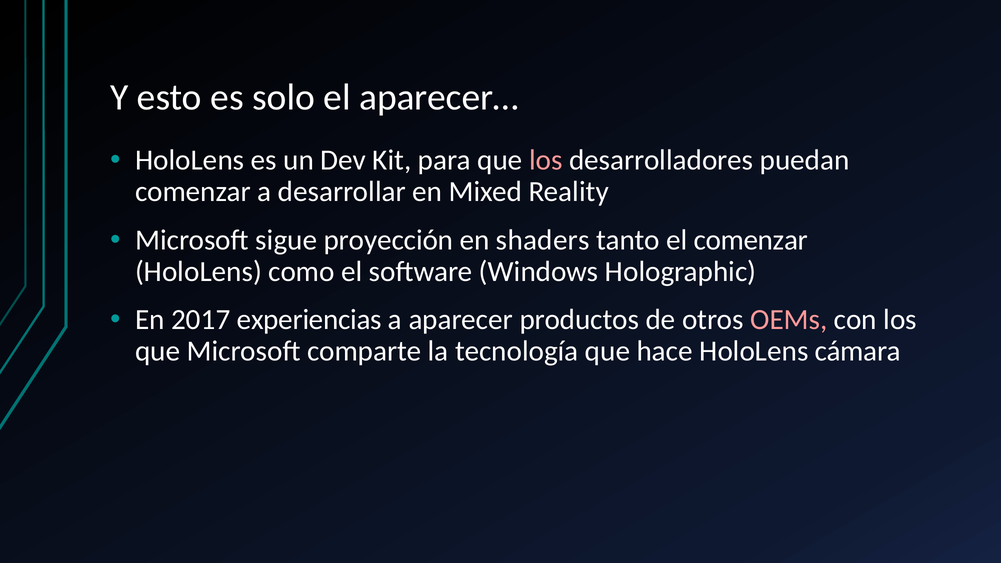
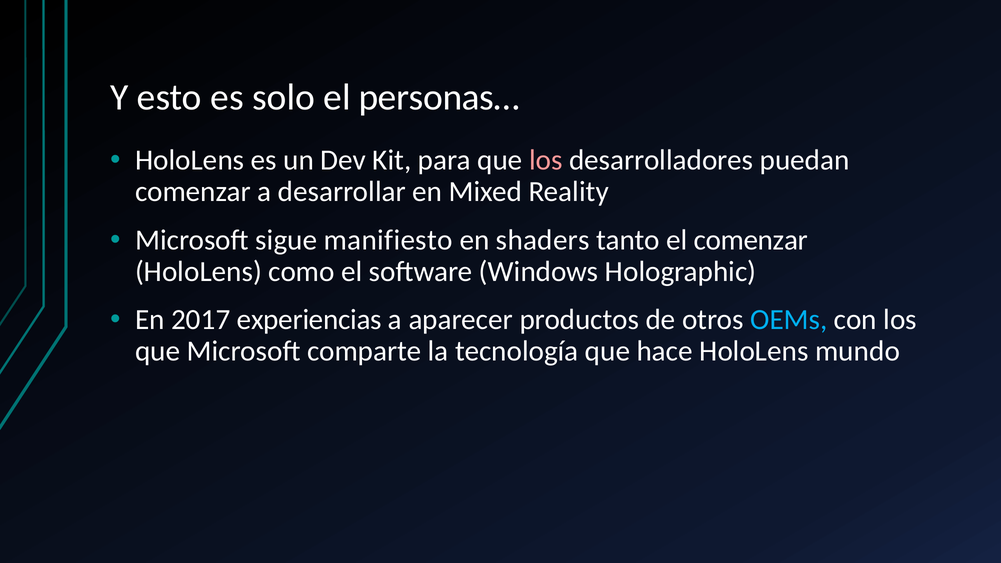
aparecer…: aparecer… -> personas… (439, 98)
proyección: proyección -> manifiesto (388, 240)
OEMs colour: pink -> light blue (789, 320)
cámara: cámara -> mundo (858, 351)
